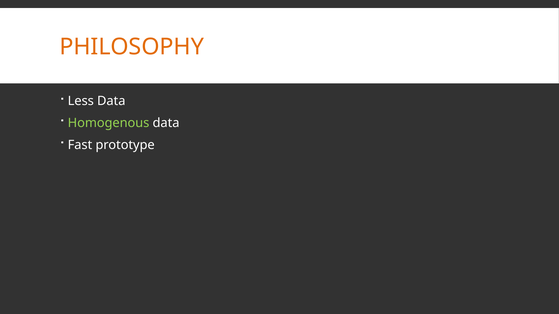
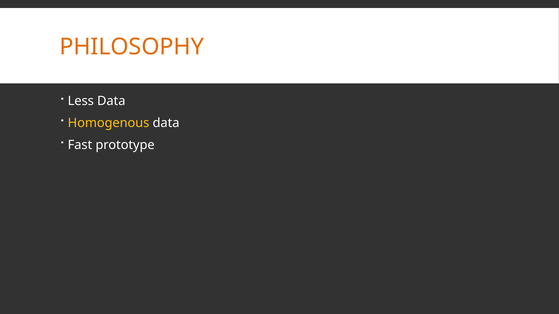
Homogenous colour: light green -> yellow (109, 123)
